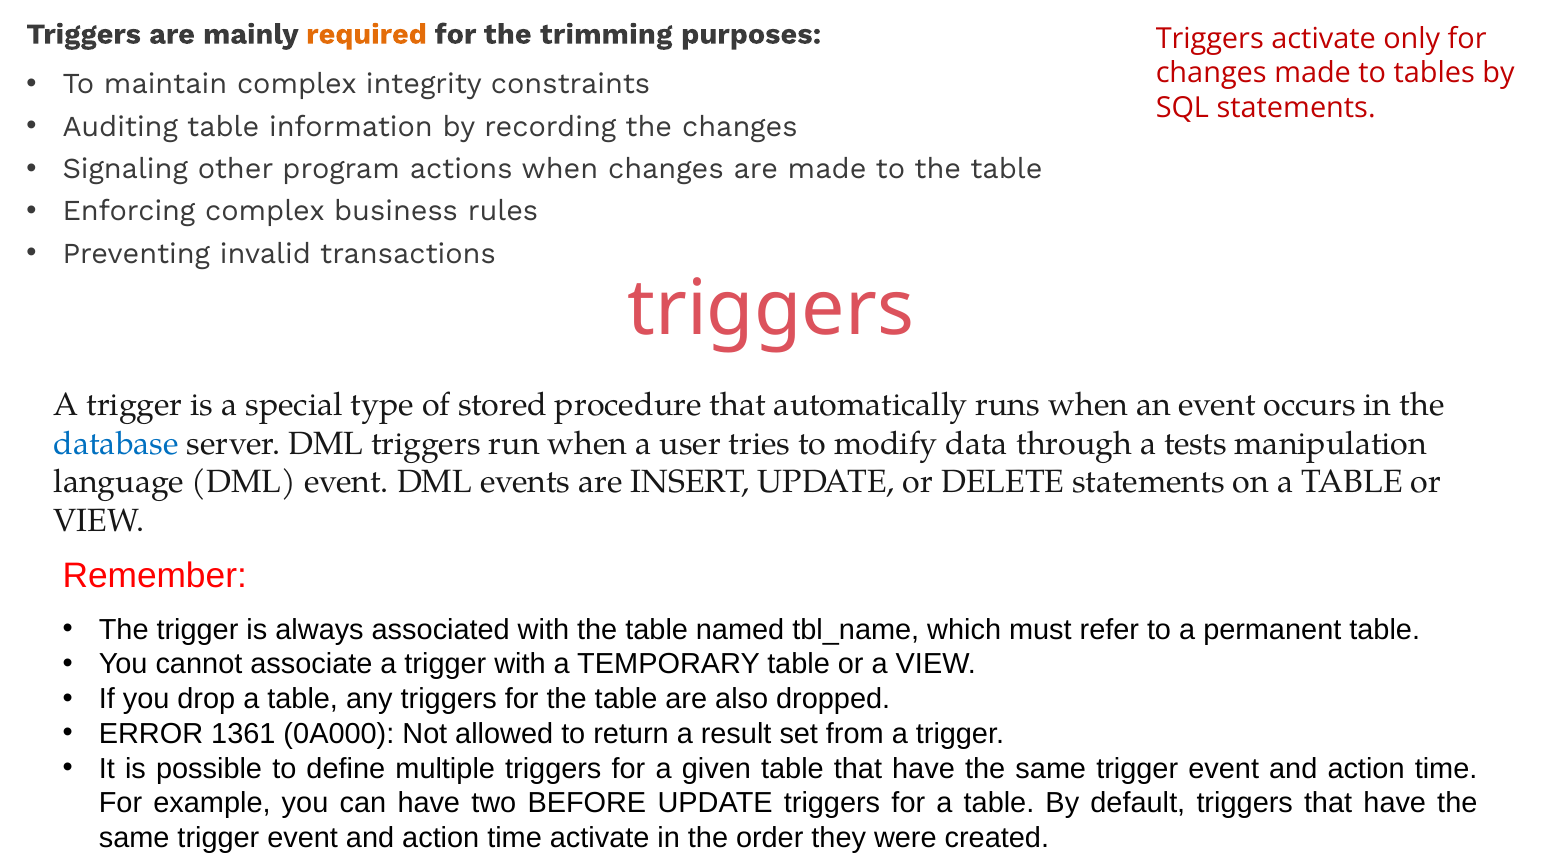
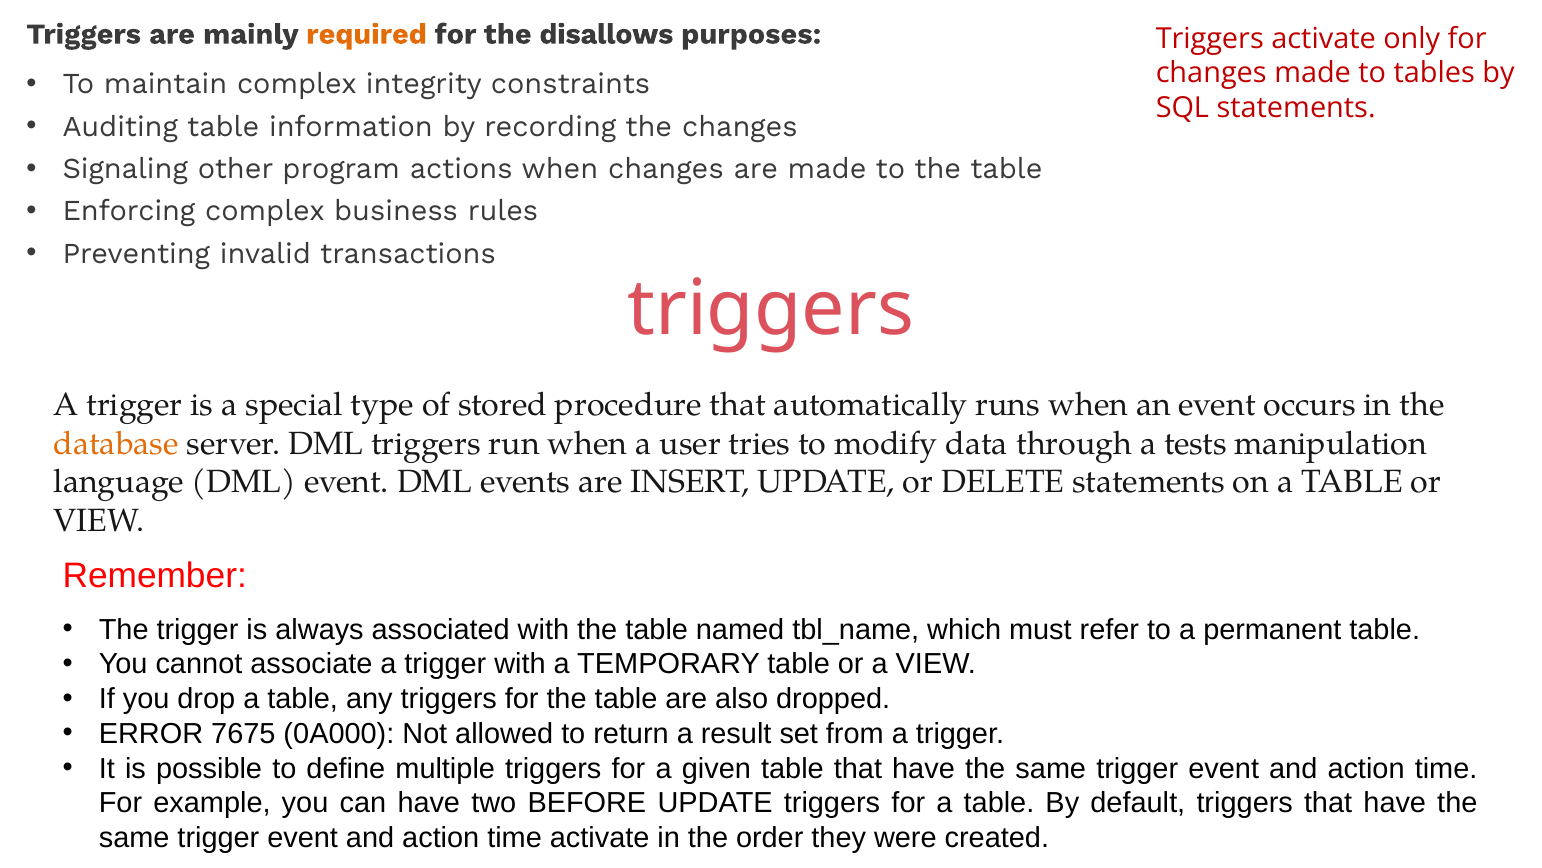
trimming: trimming -> disallows (606, 34)
database colour: blue -> orange (116, 443)
1361: 1361 -> 7675 (243, 733)
